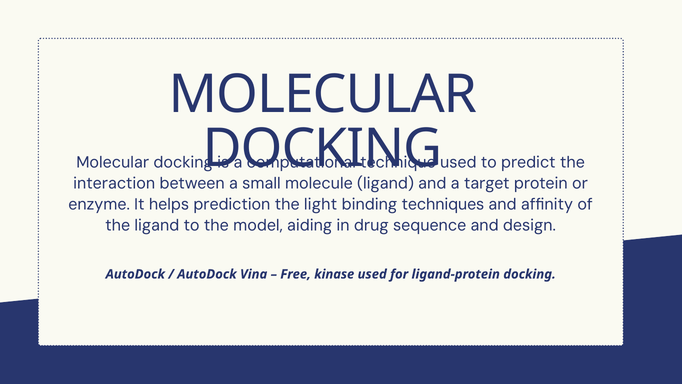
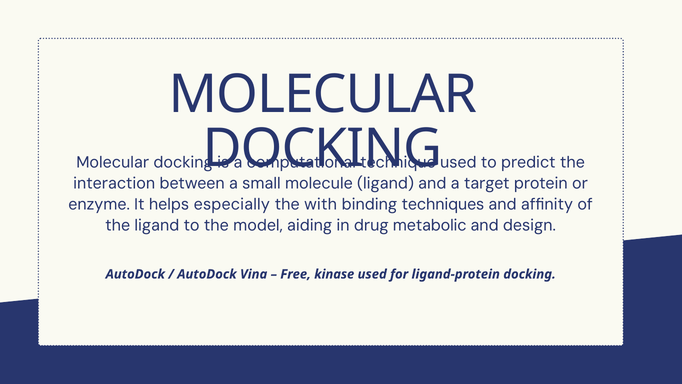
prediction: prediction -> especially (232, 204)
light: light -> with (321, 204)
sequence: sequence -> metabolic (430, 225)
